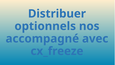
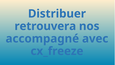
optionnels: optionnels -> retrouvera (45, 26)
